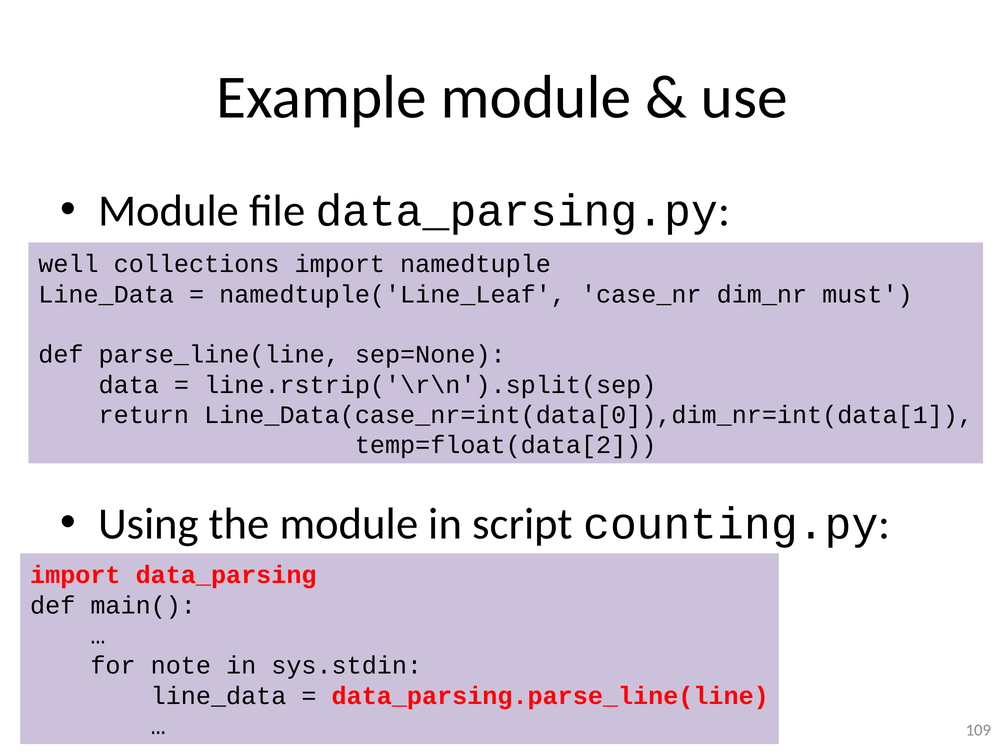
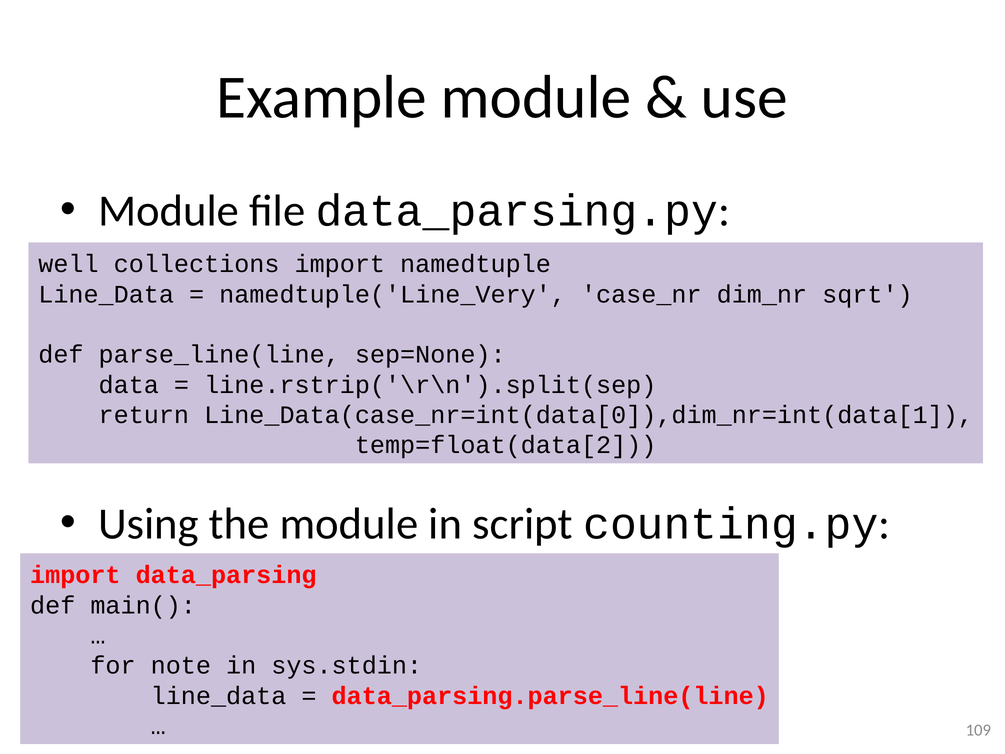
namedtuple('Line_Leaf: namedtuple('Line_Leaf -> namedtuple('Line_Very (393, 294)
must: must -> sqrt (867, 294)
